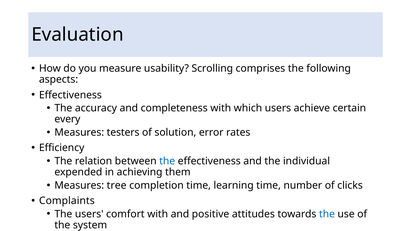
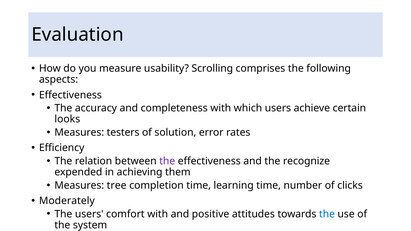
every: every -> looks (67, 119)
the colour: blue -> purple (167, 161)
individual: individual -> recognize (307, 161)
Complaints: Complaints -> Moderately (67, 201)
